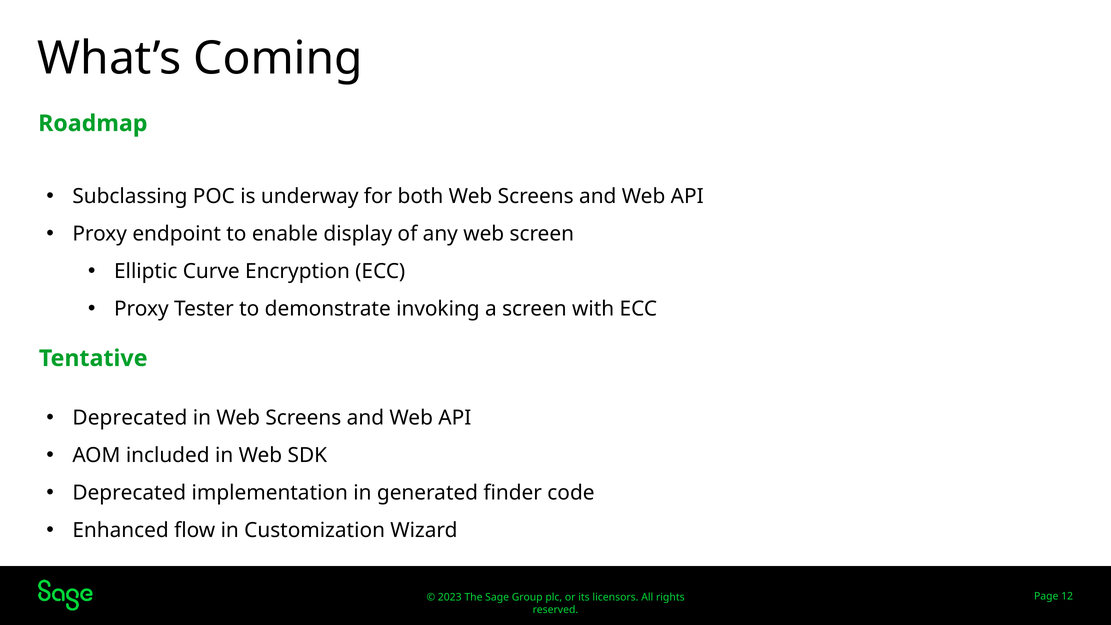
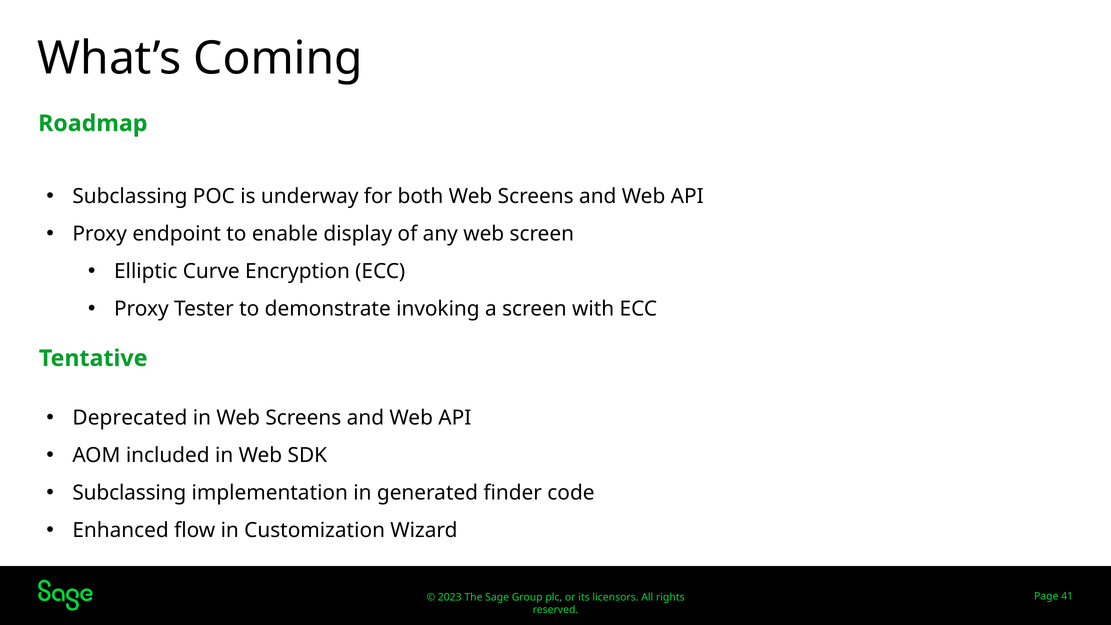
Deprecated: Deprecated -> Subclassing (129, 493)
12: 12 -> 41 (1067, 596)
